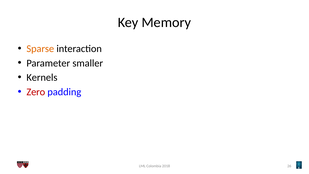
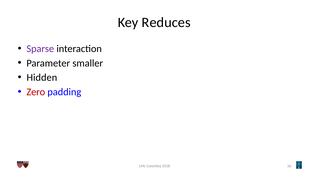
Memory: Memory -> Reduces (166, 22)
Sparse colour: orange -> purple (40, 49)
Kernels: Kernels -> Hidden (42, 77)
